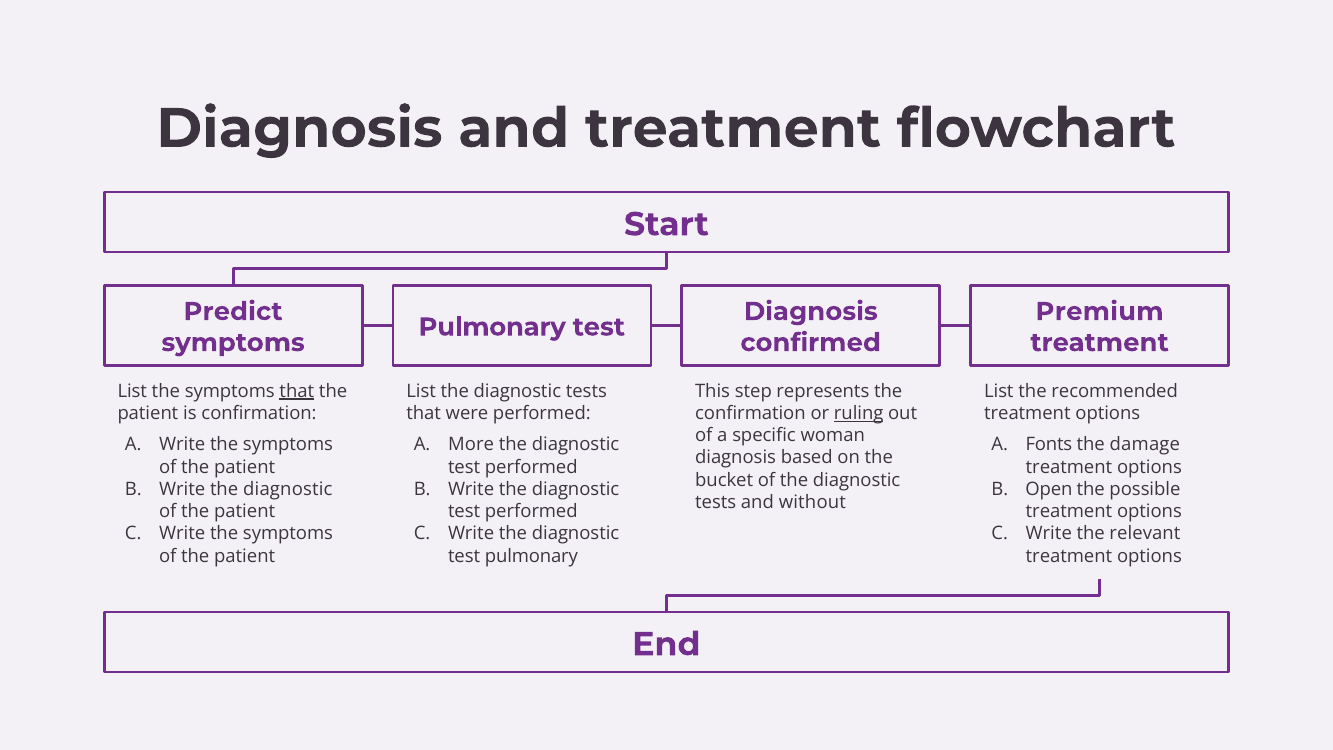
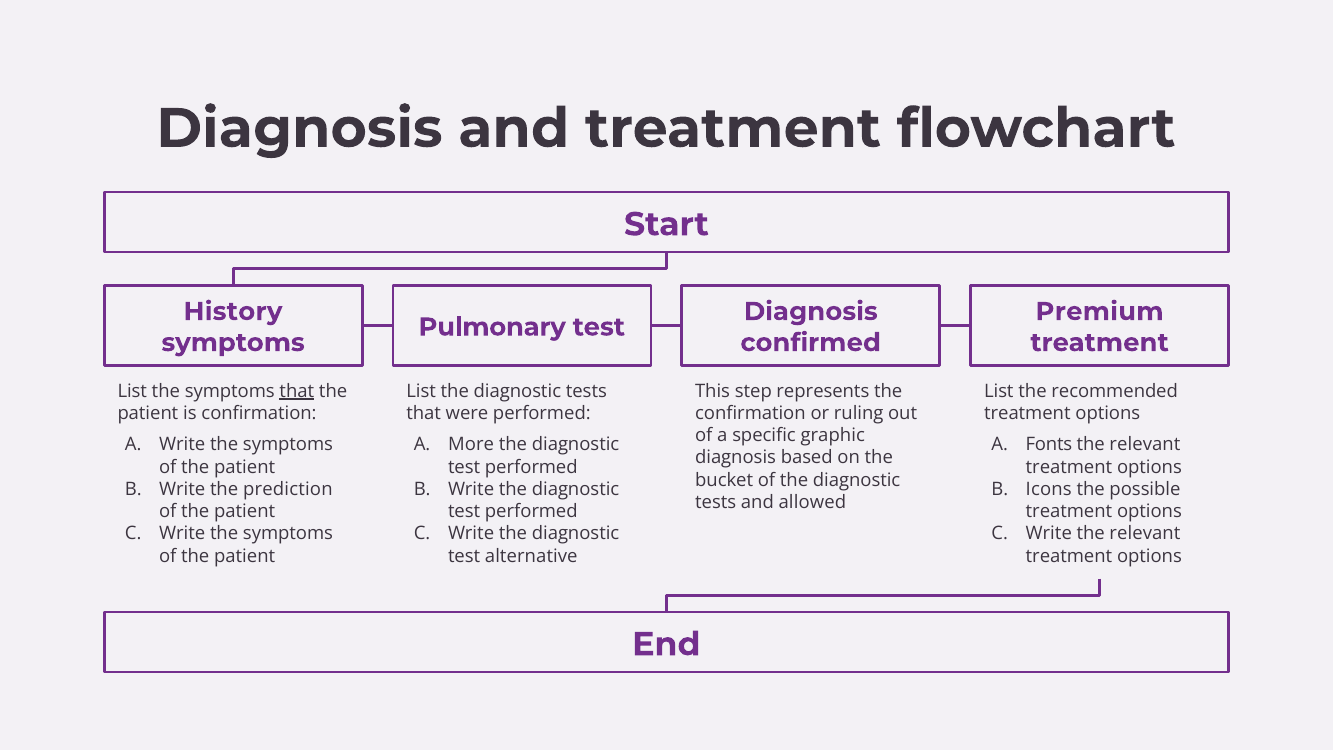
Predict: Predict -> History (233, 311)
ruling underline: present -> none (859, 413)
woman: woman -> graphic (833, 435)
damage: damage -> relevant (1145, 445)
diagnostic: diagnostic -> prediction (288, 489)
Open: Open -> Icons (1049, 489)
without: without -> allowed (812, 502)
test pulmonary: pulmonary -> alternative (531, 556)
